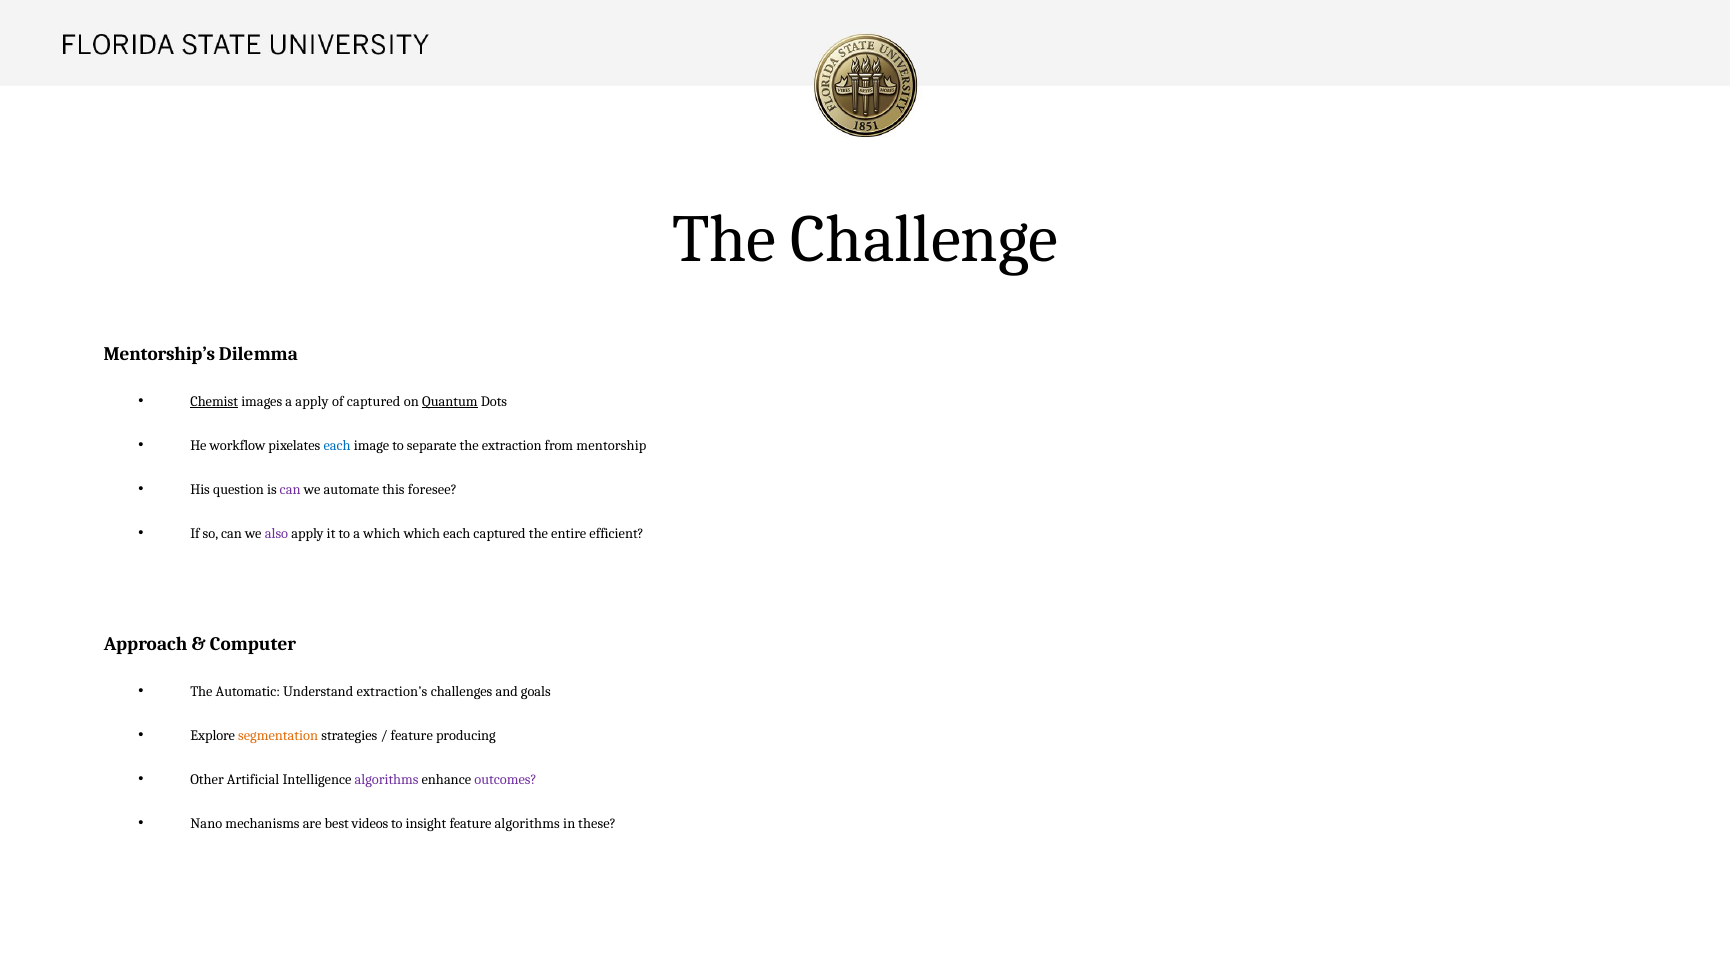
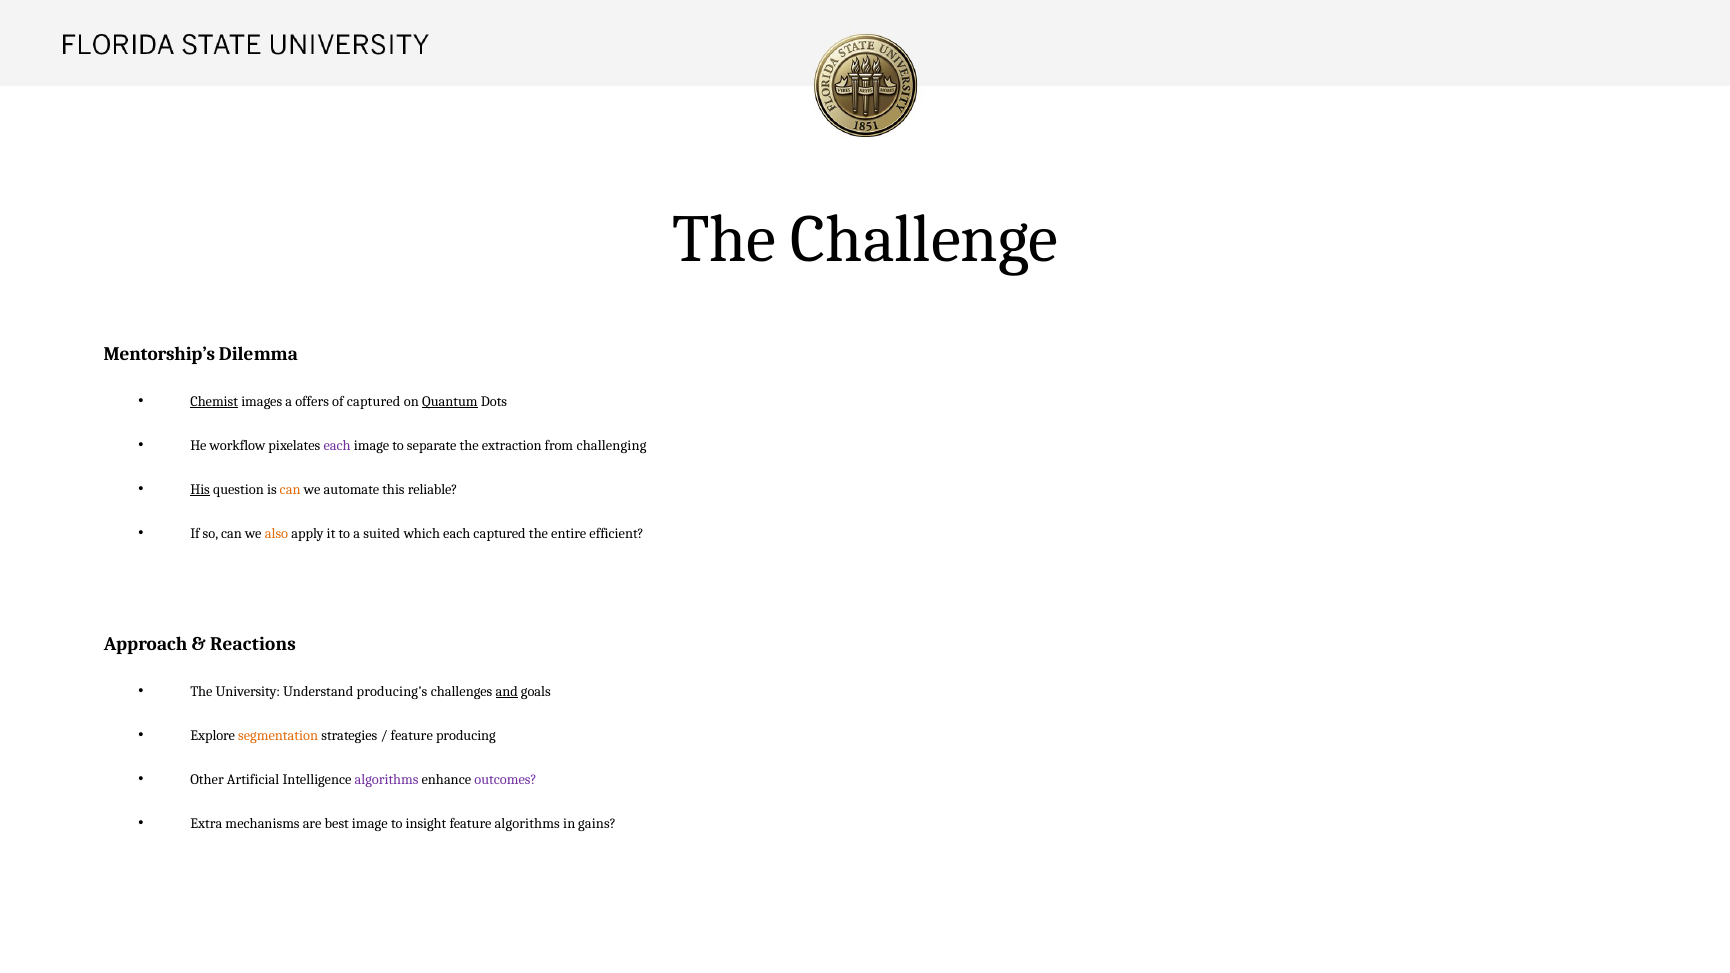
a apply: apply -> offers (312, 401)
each colour: blue -> purple (337, 446)
mentorship: mentorship -> challenging (611, 446)
His underline: none -> present (200, 490)
can colour: purple -> orange (290, 490)
foresee: foresee -> reliable (433, 490)
also colour: purple -> orange (277, 534)
a which: which -> suited (382, 534)
Computer: Computer -> Reactions (253, 645)
Automatic: Automatic -> University (248, 691)
extraction’s: extraction’s -> producing’s (392, 691)
and underline: none -> present (507, 691)
Nano: Nano -> Extra (206, 824)
best videos: videos -> image (370, 824)
these: these -> gains (597, 824)
